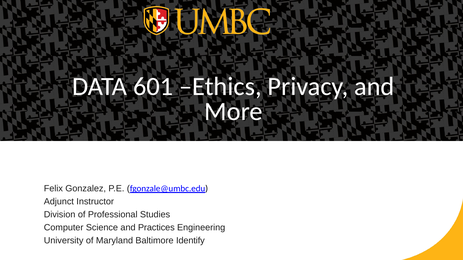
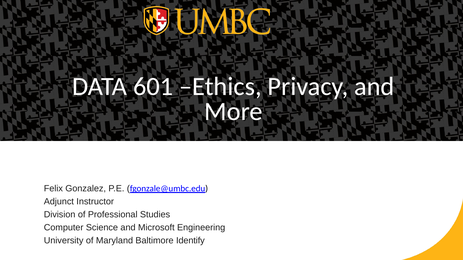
Practices: Practices -> Microsoft (156, 228)
